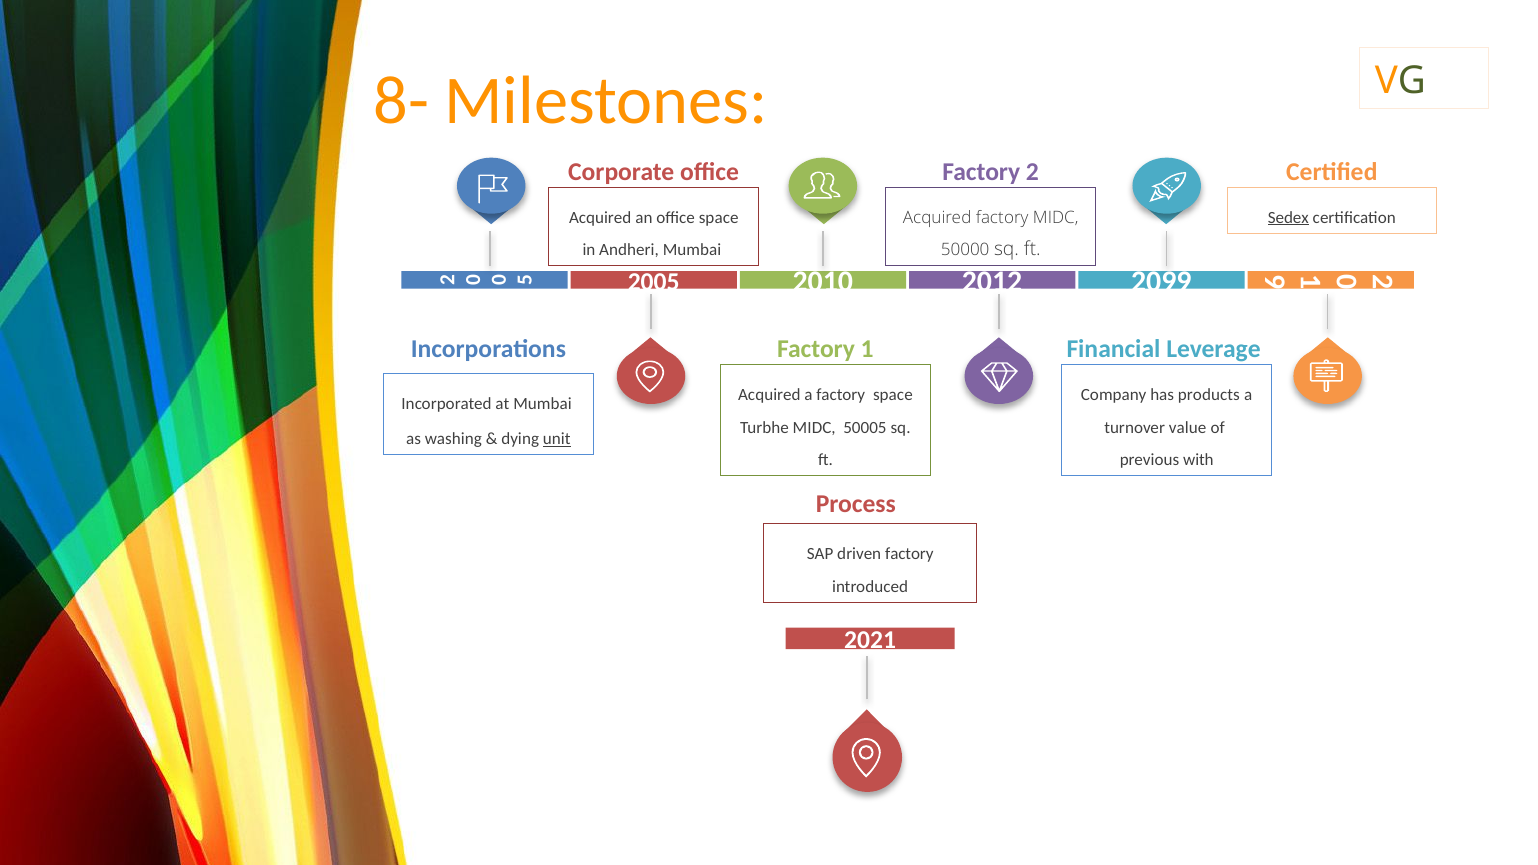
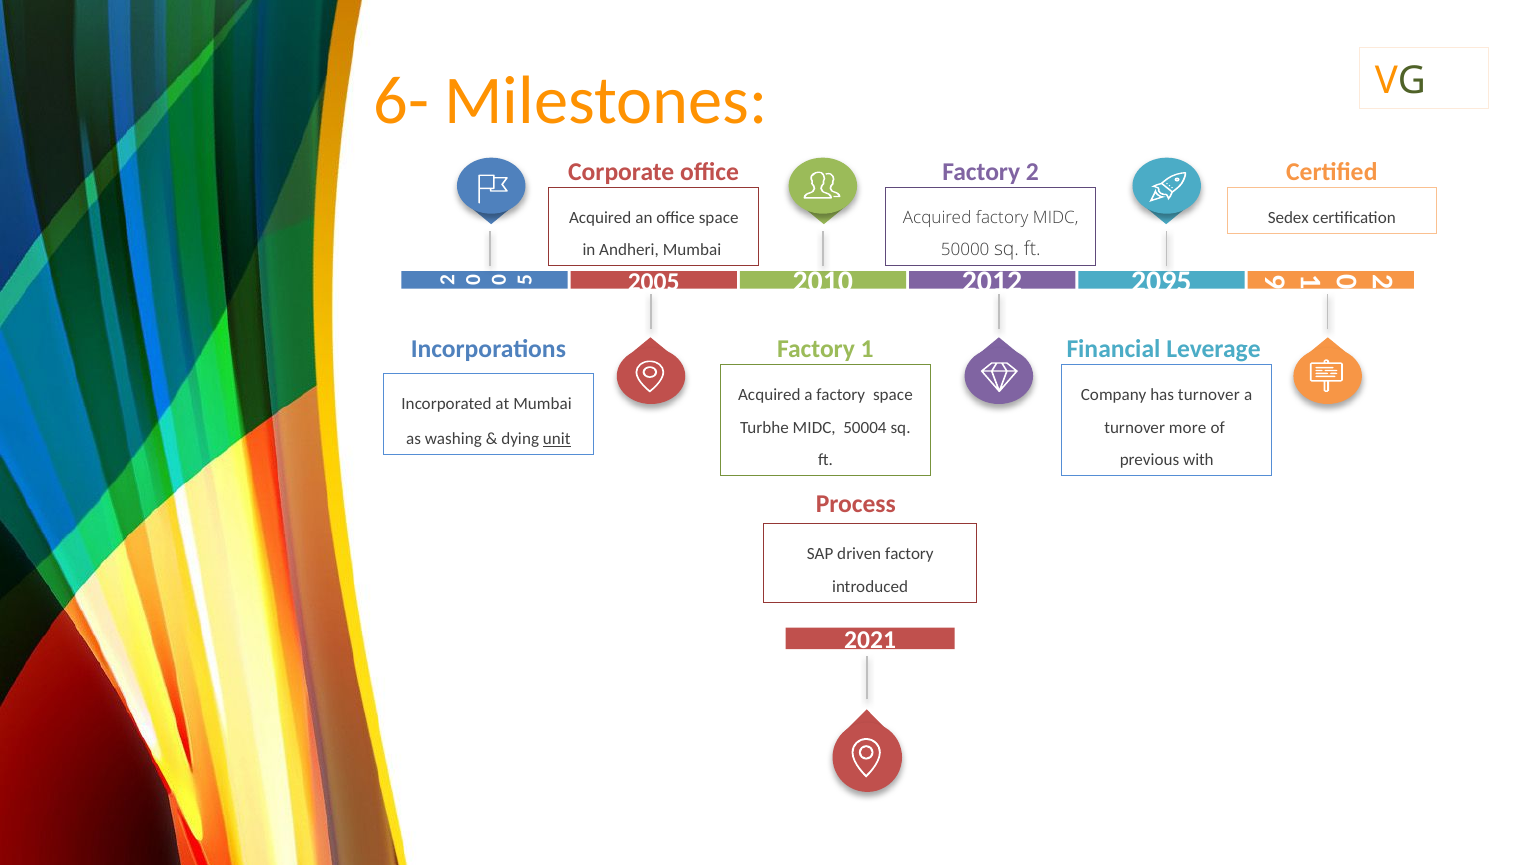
8-: 8- -> 6- (401, 101)
Sedex underline: present -> none (1288, 218)
2099: 2099 -> 2095 (1161, 282)
has products: products -> turnover (1209, 395)
50005: 50005 -> 50004 (865, 427)
value: value -> more (1188, 427)
